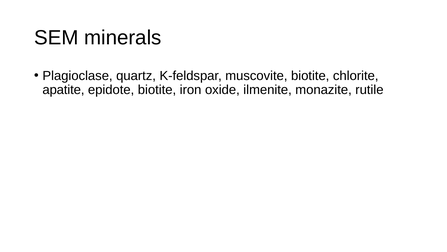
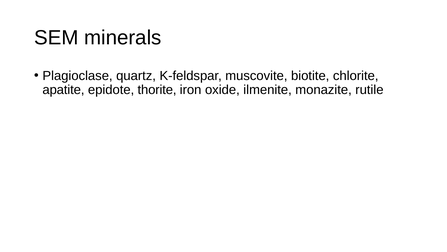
epidote biotite: biotite -> thorite (157, 90)
